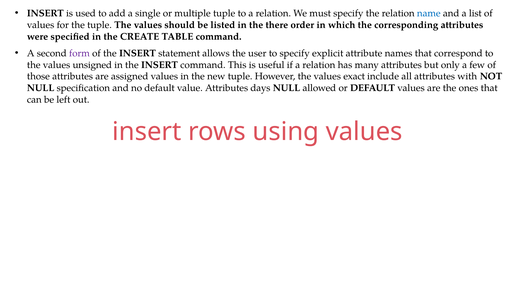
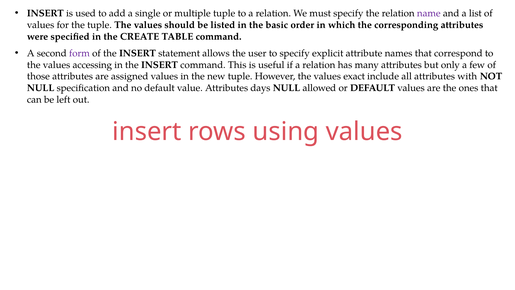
name colour: blue -> purple (429, 13)
there: there -> basic (277, 25)
unsigned: unsigned -> accessing (92, 65)
